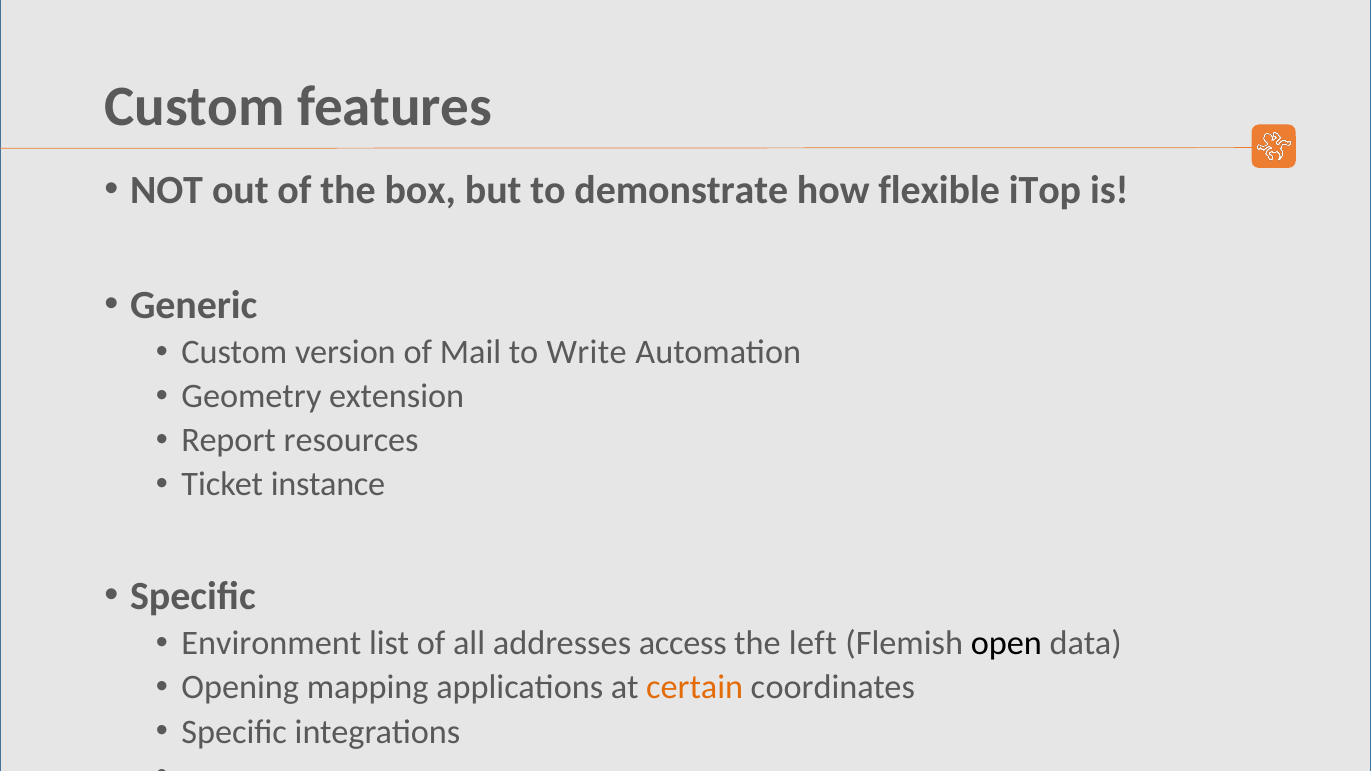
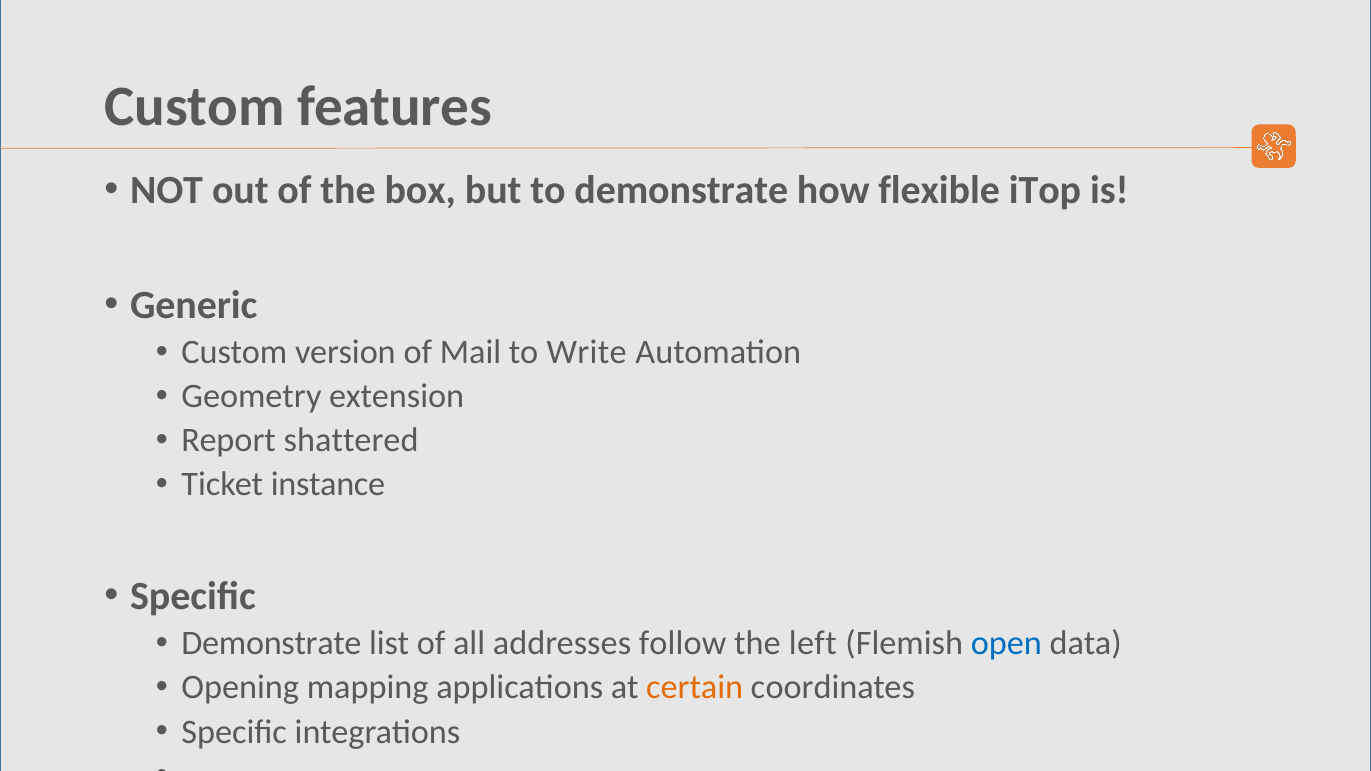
resources: resources -> shattered (351, 440)
Environment: Environment -> Demonstrate (272, 644)
access: access -> follow (683, 644)
open colour: black -> blue (1006, 644)
